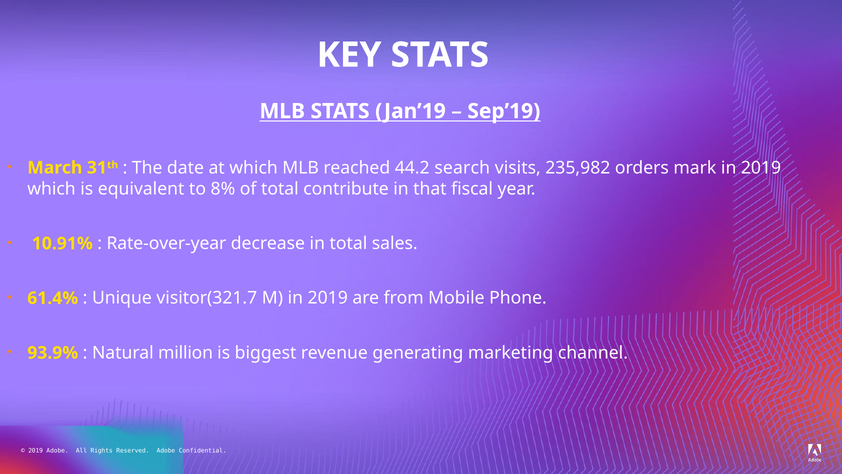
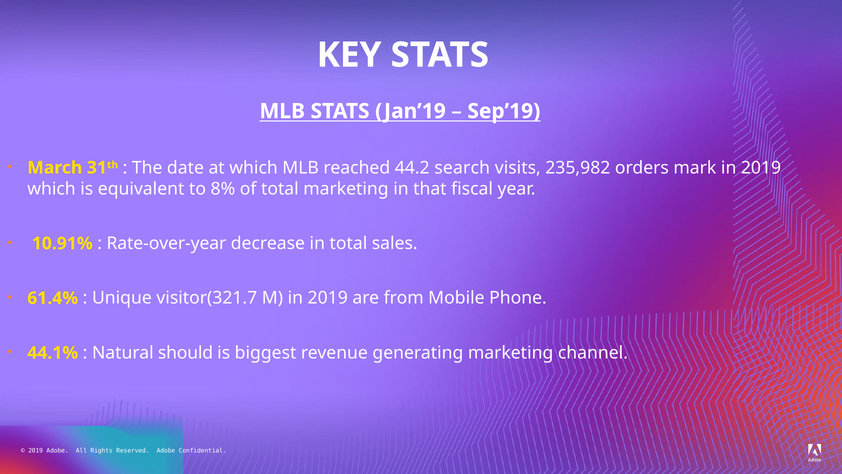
total contribute: contribute -> marketing (346, 189)
93.9%: 93.9% -> 44.1% (53, 353)
million: million -> should (186, 353)
